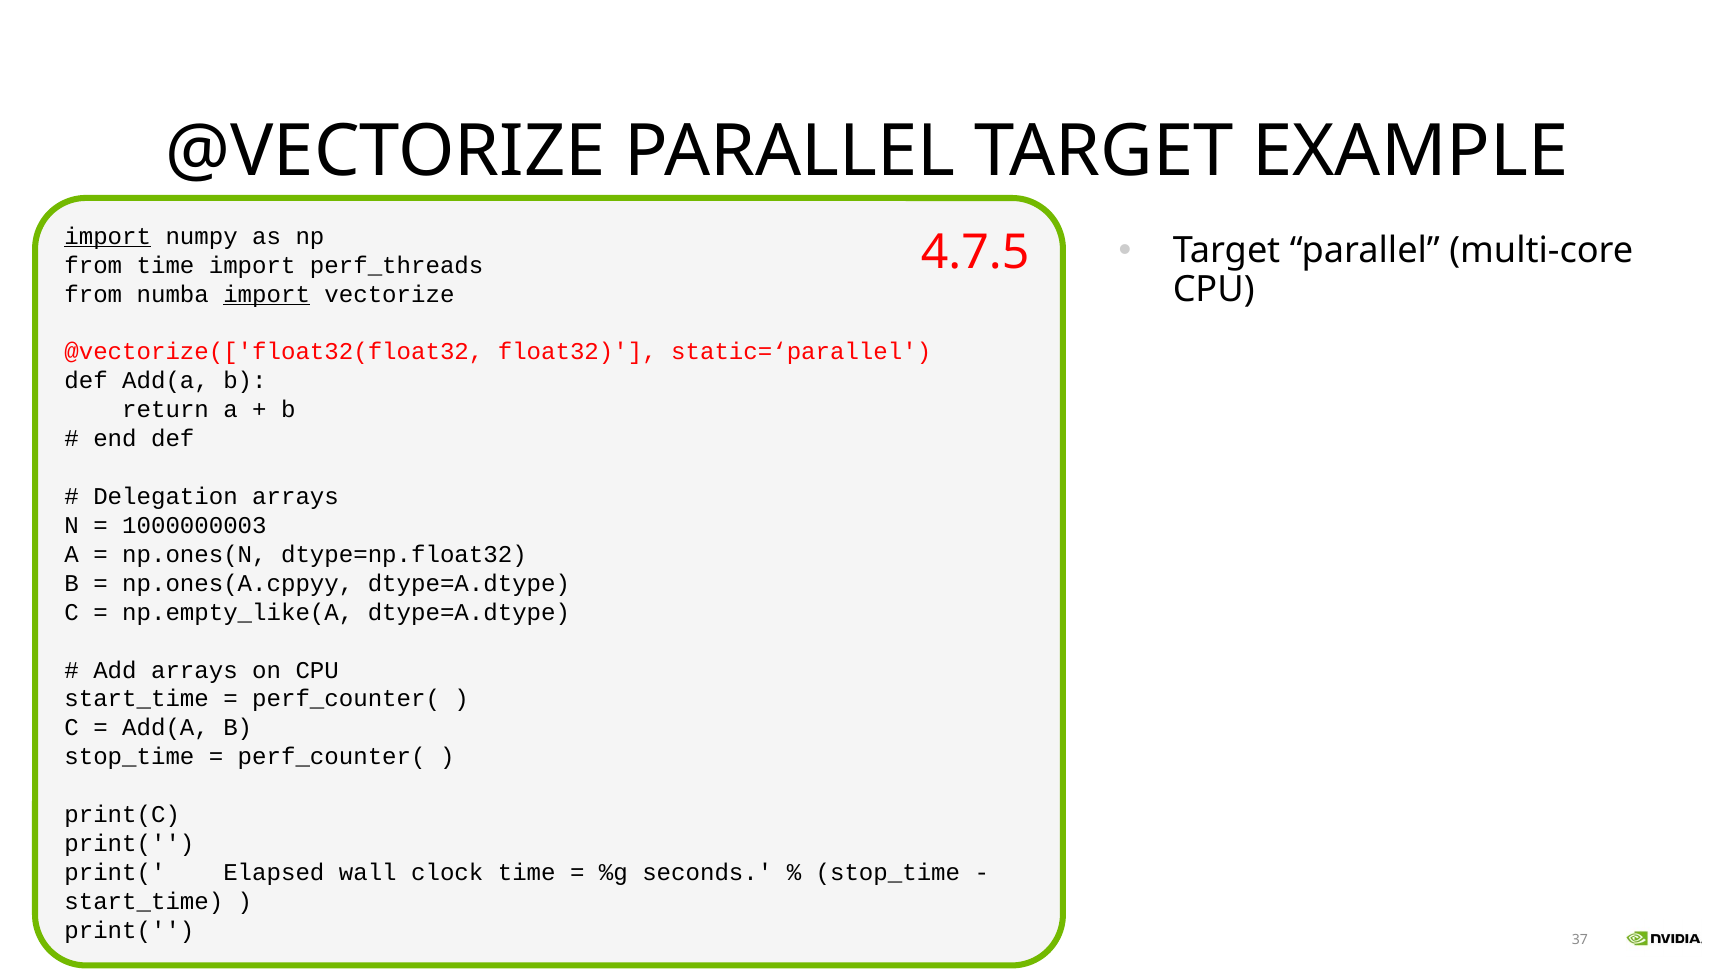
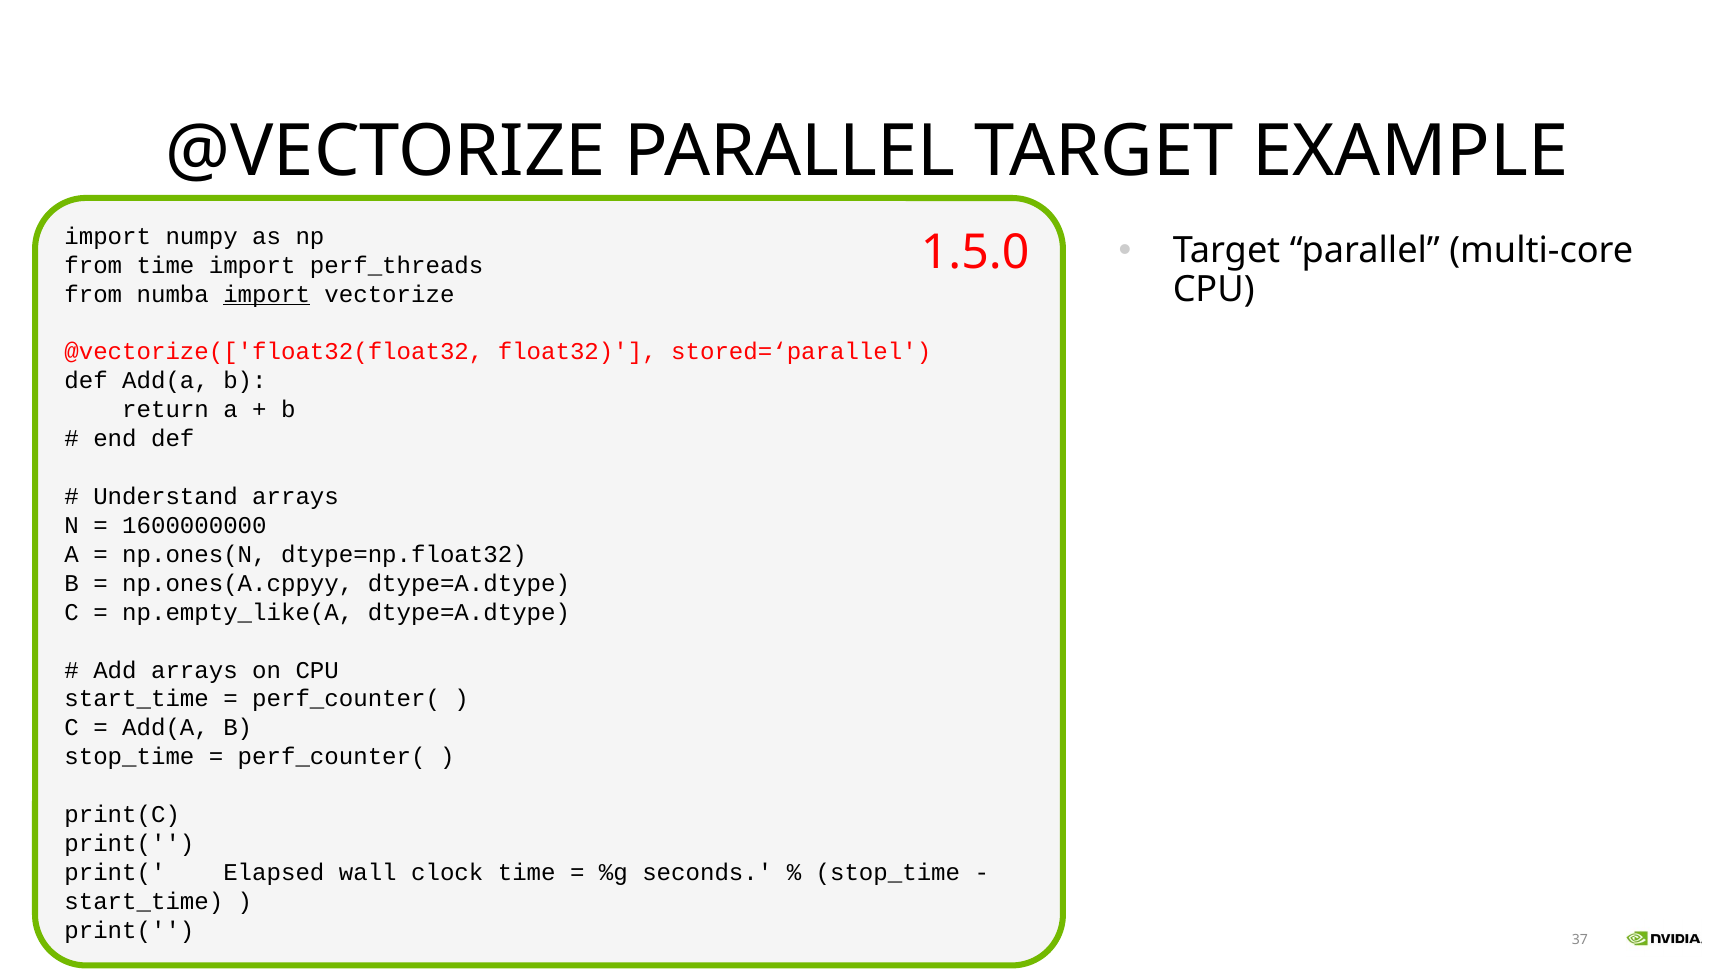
import underline: present -> none (108, 236)
4.7.5: 4.7.5 -> 1.5.0 (975, 252)
static=‘parallel: static=‘parallel -> stored=‘parallel (801, 352)
Delegation: Delegation -> Understand (166, 497)
1000000003: 1000000003 -> 1600000000 (194, 525)
